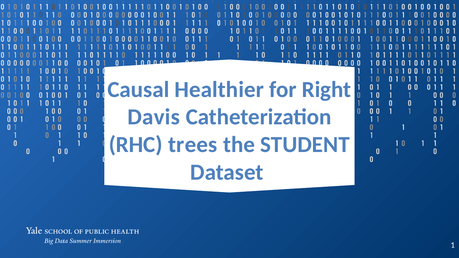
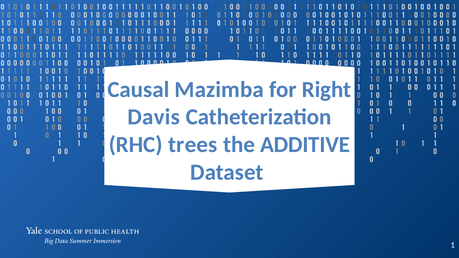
Healthier: Healthier -> Mazimba (219, 90)
STUDENT: STUDENT -> ADDITIVE (305, 145)
